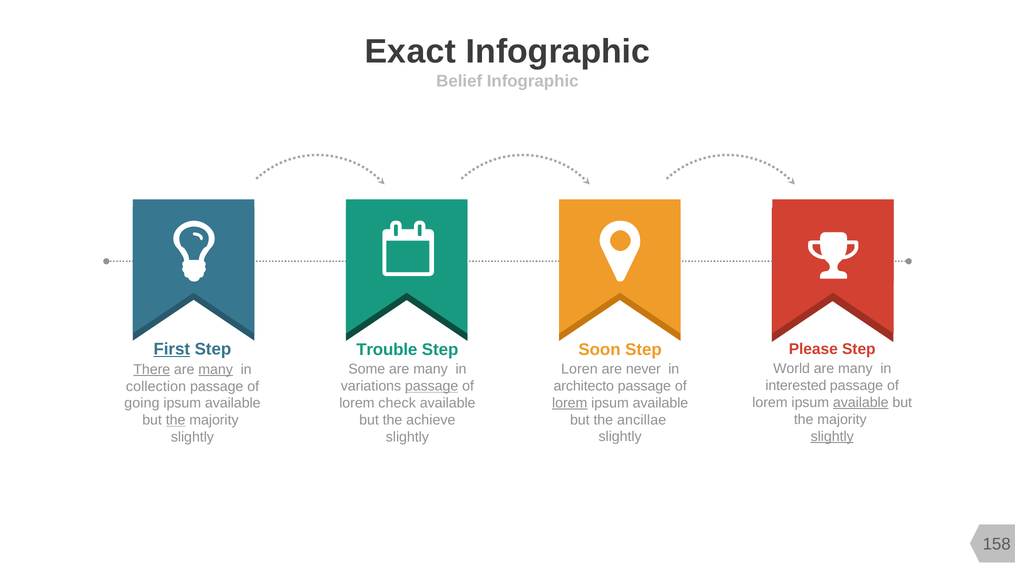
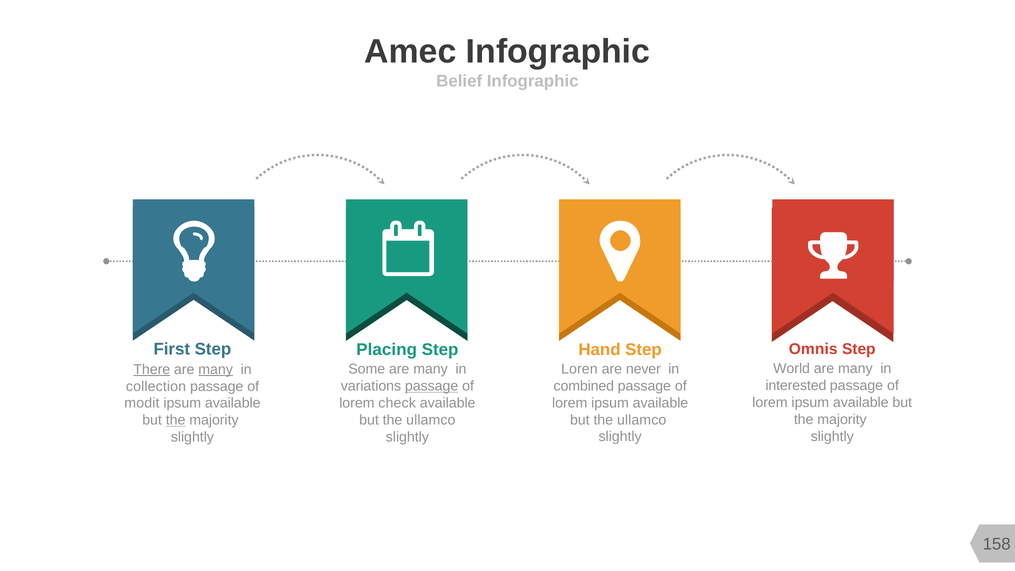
Exact: Exact -> Amec (410, 52)
First underline: present -> none (172, 349)
Trouble: Trouble -> Placing (387, 350)
Soon: Soon -> Hand (600, 350)
Please: Please -> Omnis (813, 349)
architecto: architecto -> combined (584, 386)
available underline: present -> none (861, 403)
lorem underline: present -> none (570, 403)
going: going -> modit (142, 403)
ancillae: ancillae -> ullamco (642, 420)
achieve: achieve -> ullamco (431, 420)
slightly underline: present -> none (832, 436)
